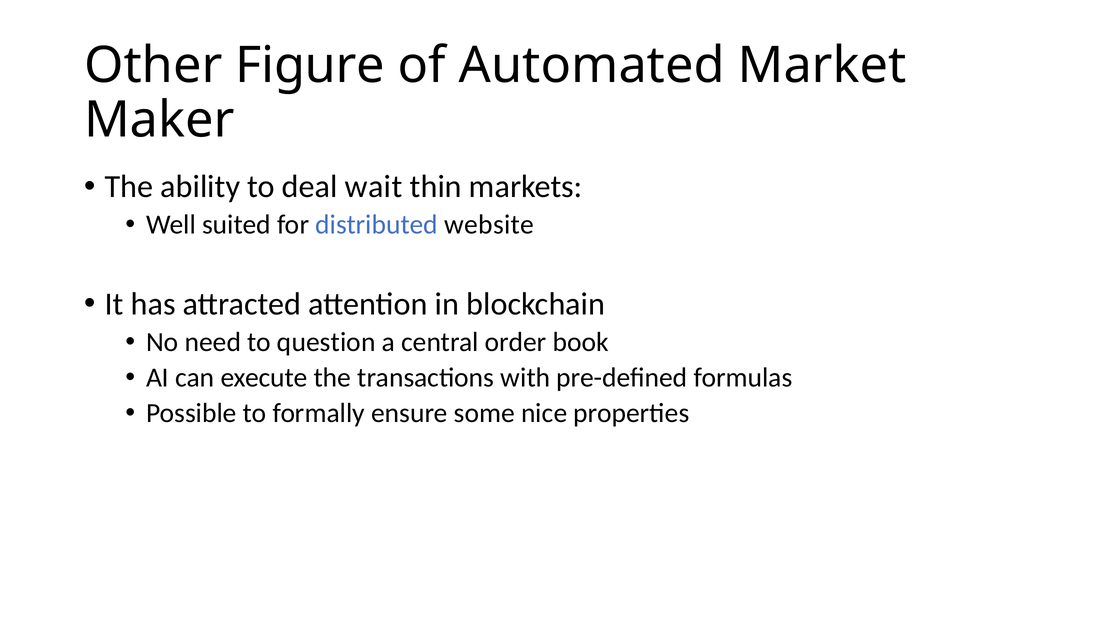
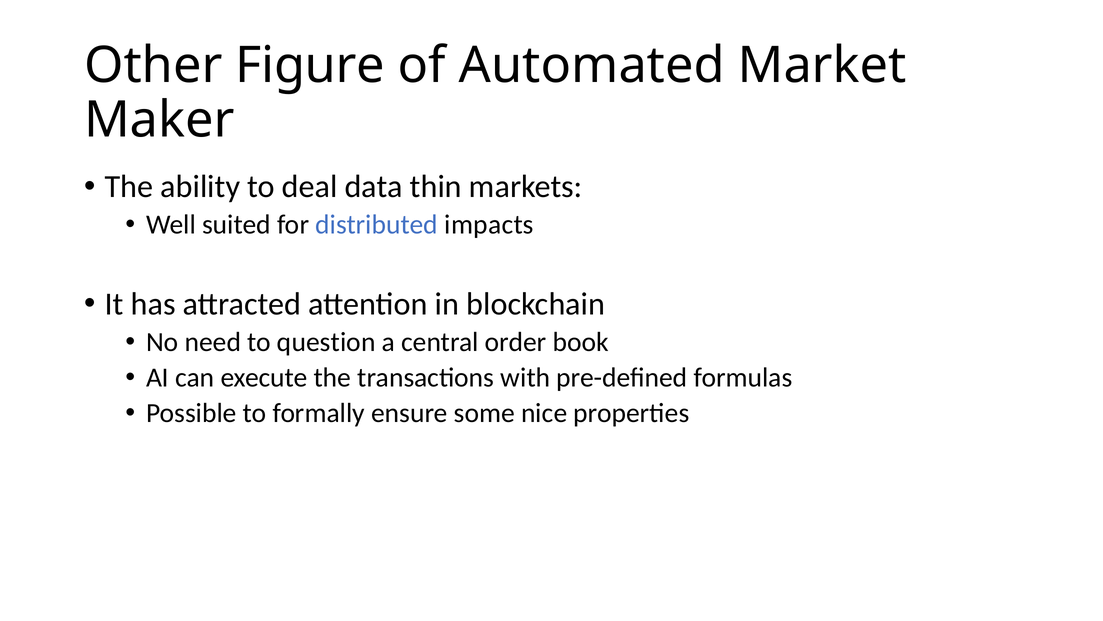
wait: wait -> data (374, 186)
website: website -> impacts (489, 225)
